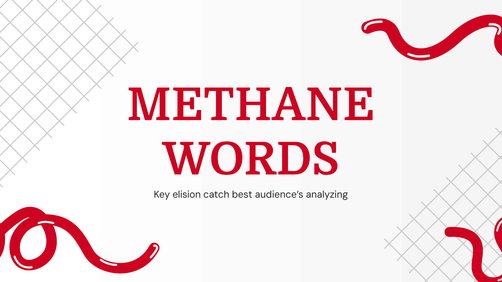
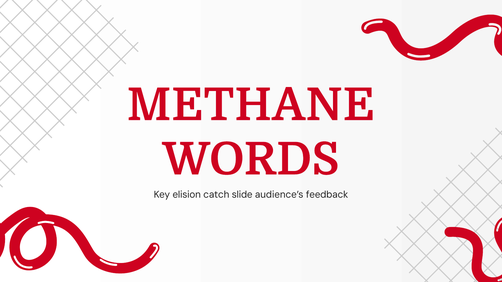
best: best -> slide (242, 195)
analyzing: analyzing -> feedback (327, 195)
